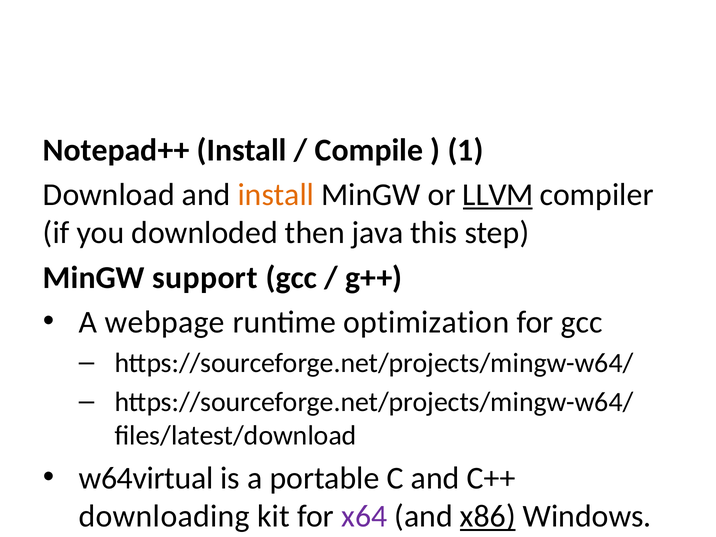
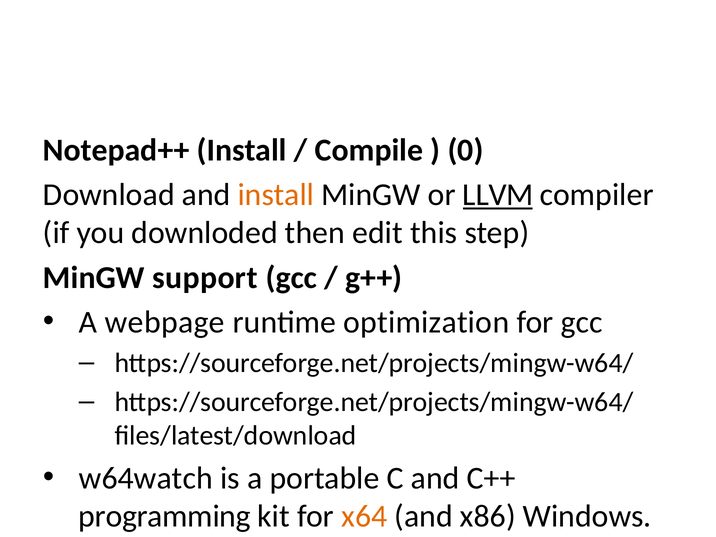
1: 1 -> 0 (466, 150)
java: java -> edit (377, 233)
w64virtual: w64virtual -> w64watch (146, 478)
downloading: downloading -> programming (165, 516)
x64 colour: purple -> orange (364, 516)
x86 underline: present -> none (488, 516)
